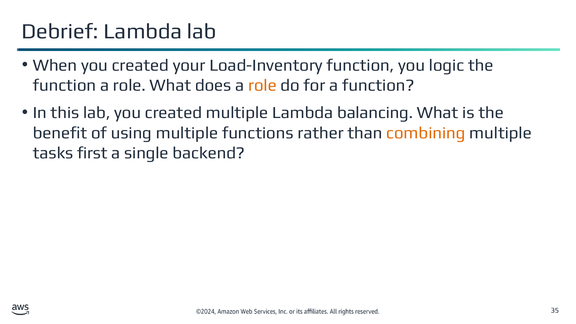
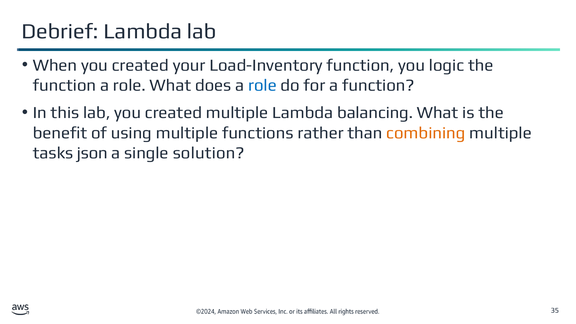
role colour: orange -> blue (262, 85)
first: first -> json (92, 153)
backend: backend -> solution (209, 153)
